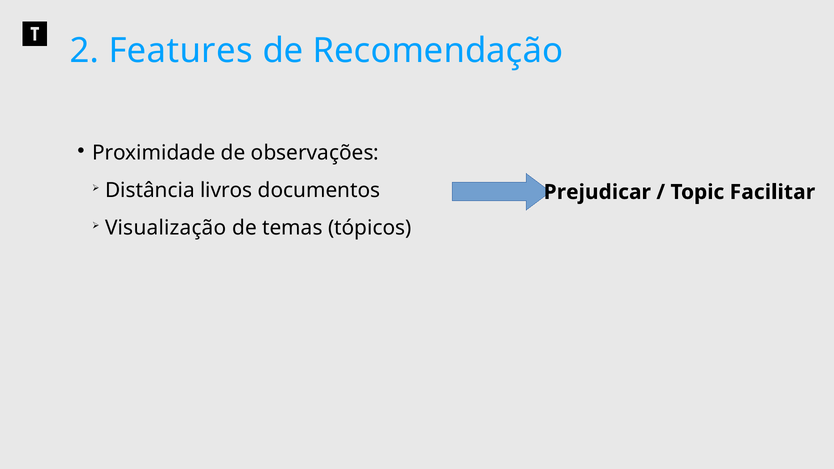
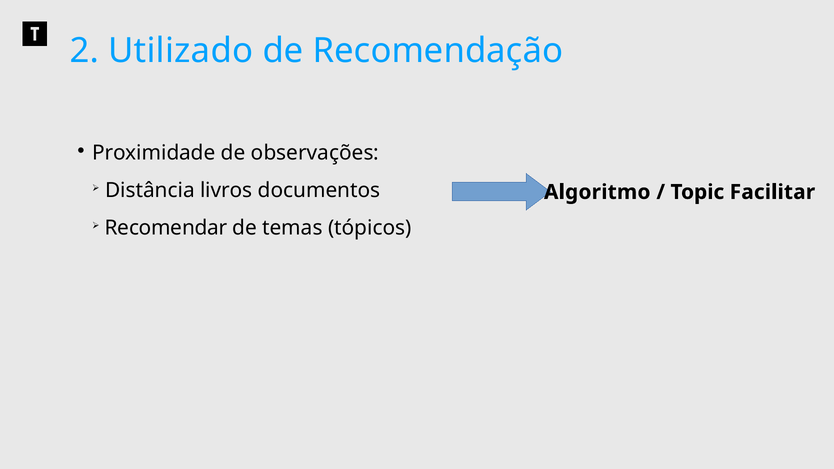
Features: Features -> Utilizado (181, 51)
Prejudicar: Prejudicar -> Algoritmo (597, 192)
Visualização: Visualização -> Recomendar (166, 228)
